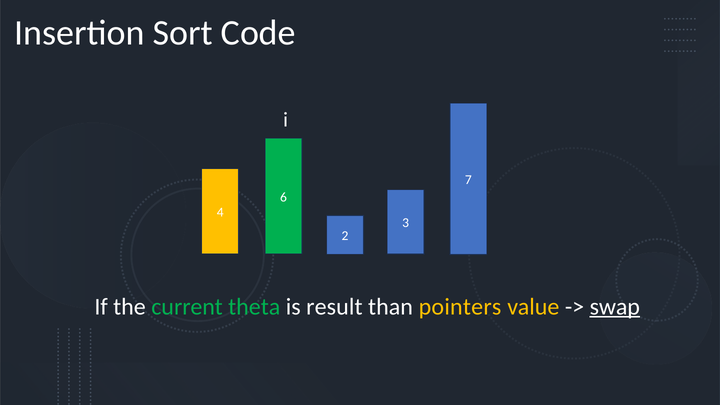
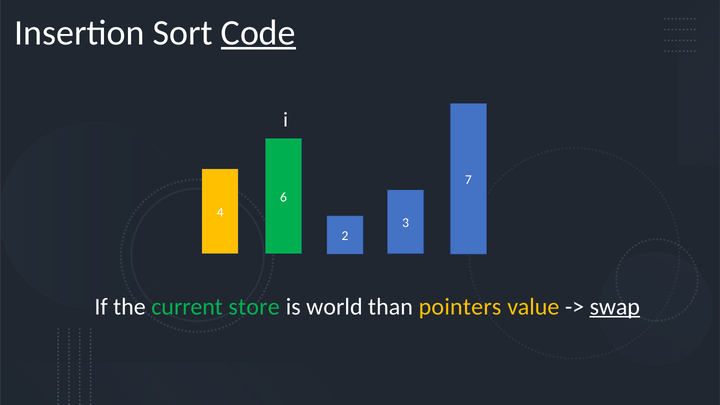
Code underline: none -> present (258, 33)
theta: theta -> store (254, 307)
result: result -> world (334, 307)
